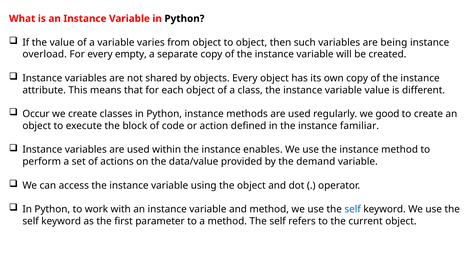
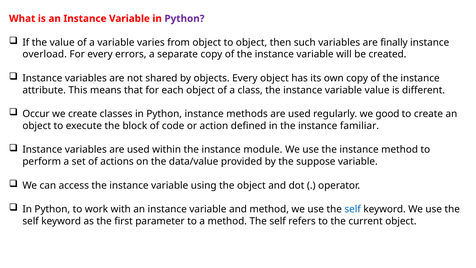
Python colour: black -> purple (184, 19)
being: being -> finally (394, 42)
empty: empty -> errors (131, 54)
enables: enables -> module (263, 150)
demand: demand -> suppose (316, 161)
